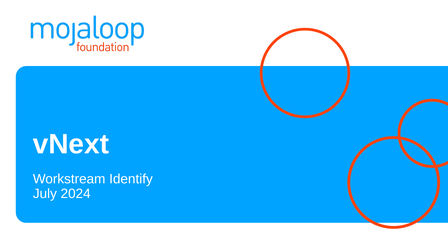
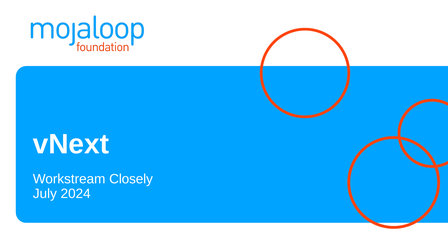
Identify: Identify -> Closely (131, 179)
